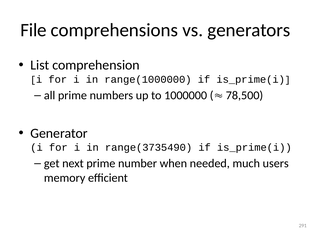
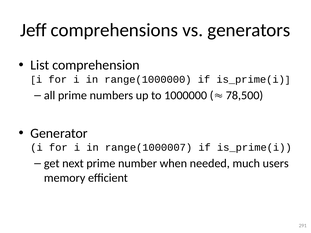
File: File -> Jeff (33, 30)
range(3735490: range(3735490 -> range(1000007 (149, 148)
